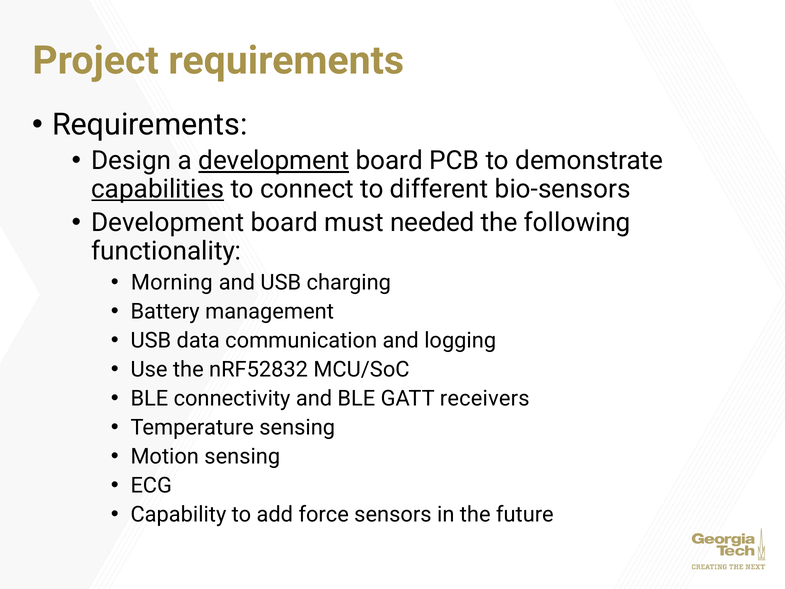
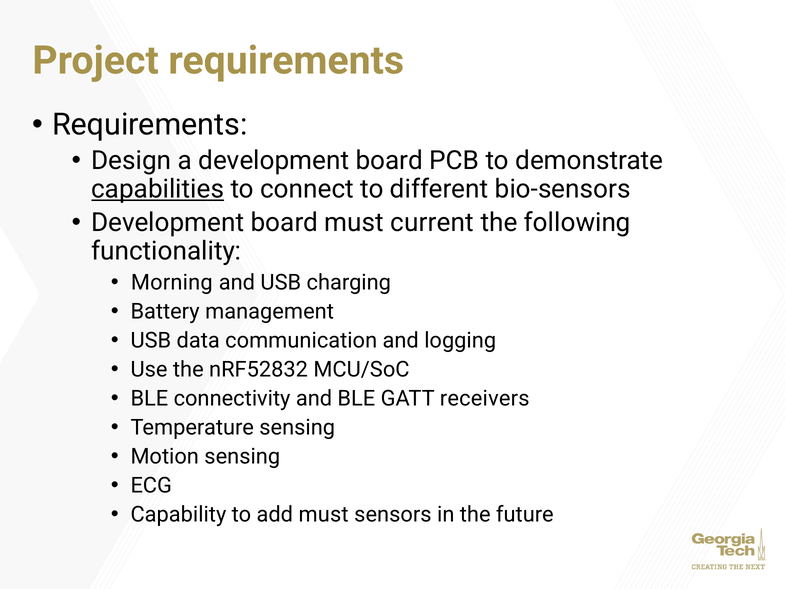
development underline: present -> none (274, 161)
needed: needed -> current (432, 223)
add force: force -> must (324, 514)
